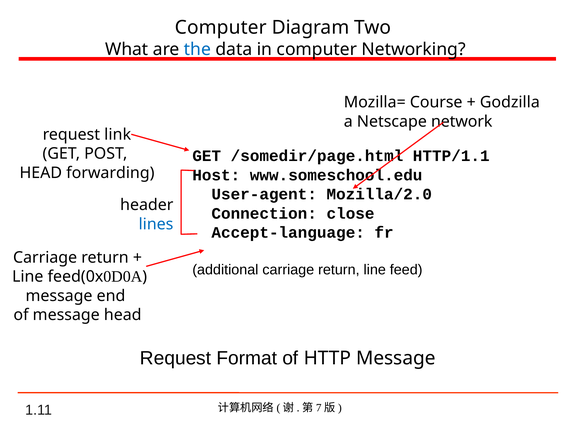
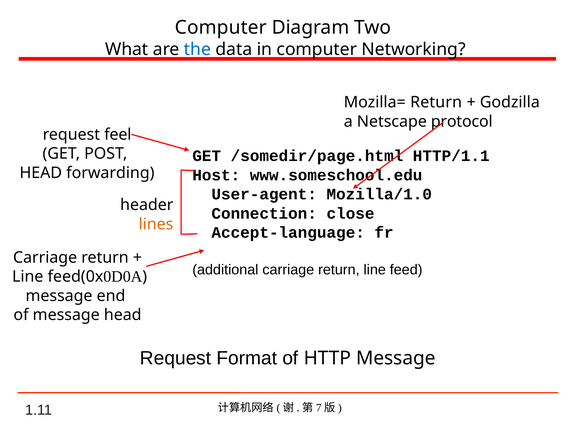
Mozilla= Course: Course -> Return (436, 102)
network: network -> protocol (462, 121)
link: link -> feel (118, 134)
Mozilla/2.0: Mozilla/2.0 -> Mozilla/1.0 (379, 194)
lines colour: blue -> orange (156, 224)
